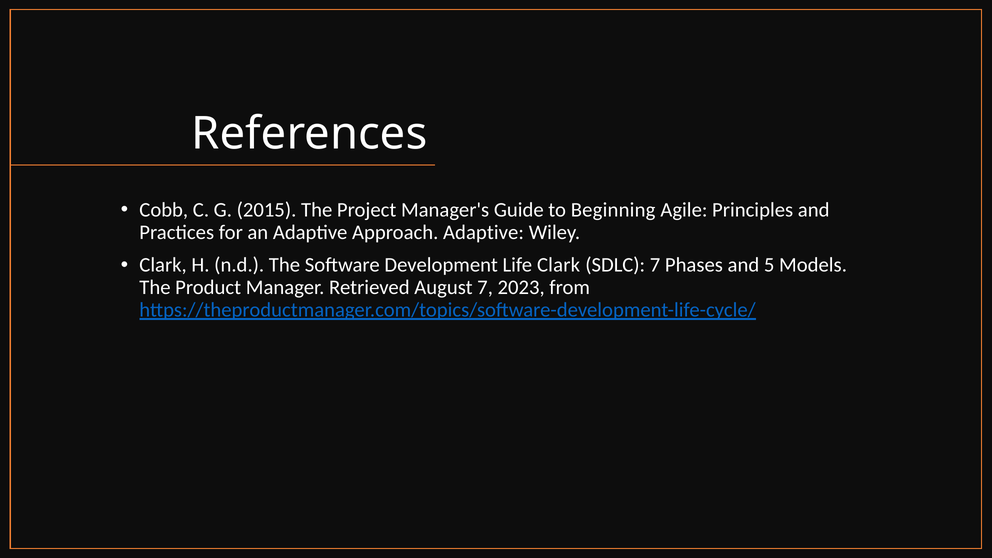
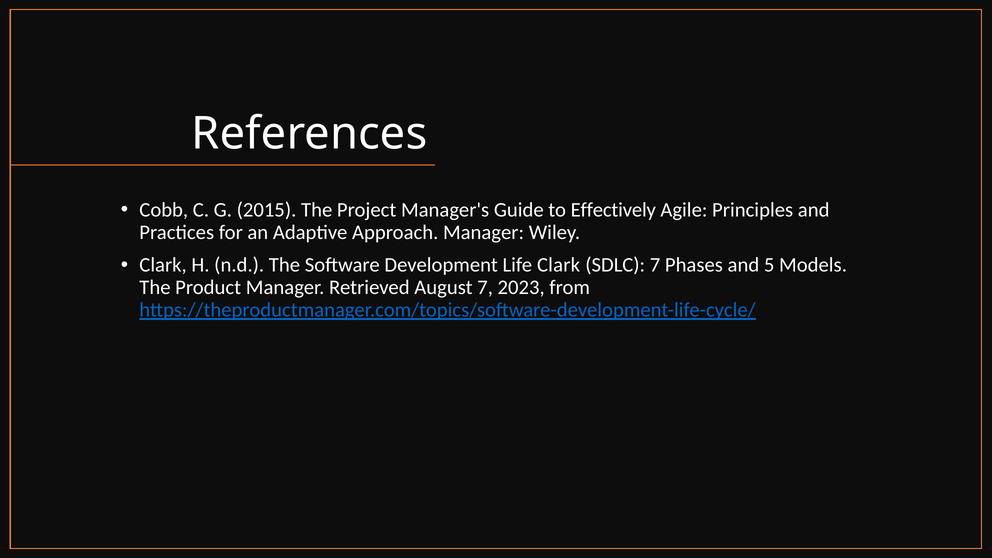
Beginning: Beginning -> Effectively (613, 210)
Approach Adaptive: Adaptive -> Manager (484, 232)
